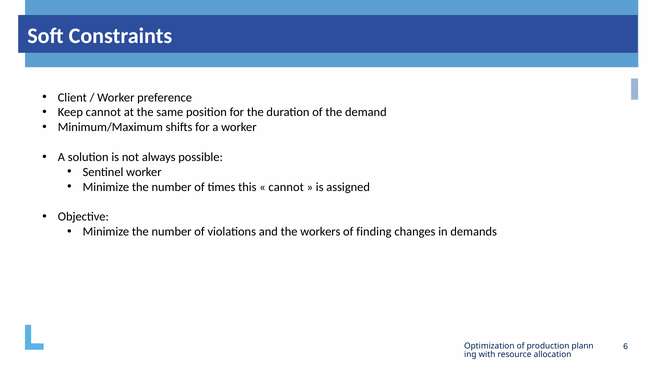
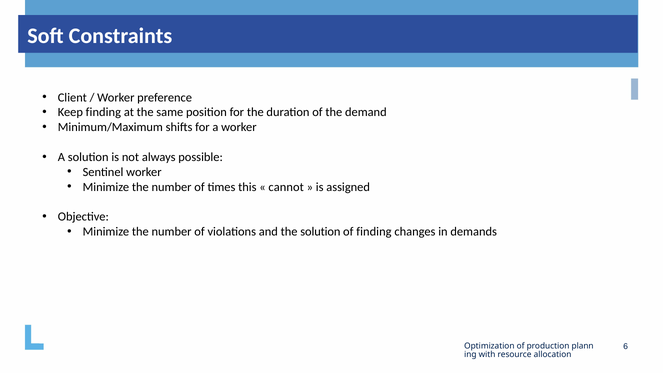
Keep cannot: cannot -> finding (103, 112)
the workers: workers -> solution (320, 232)
